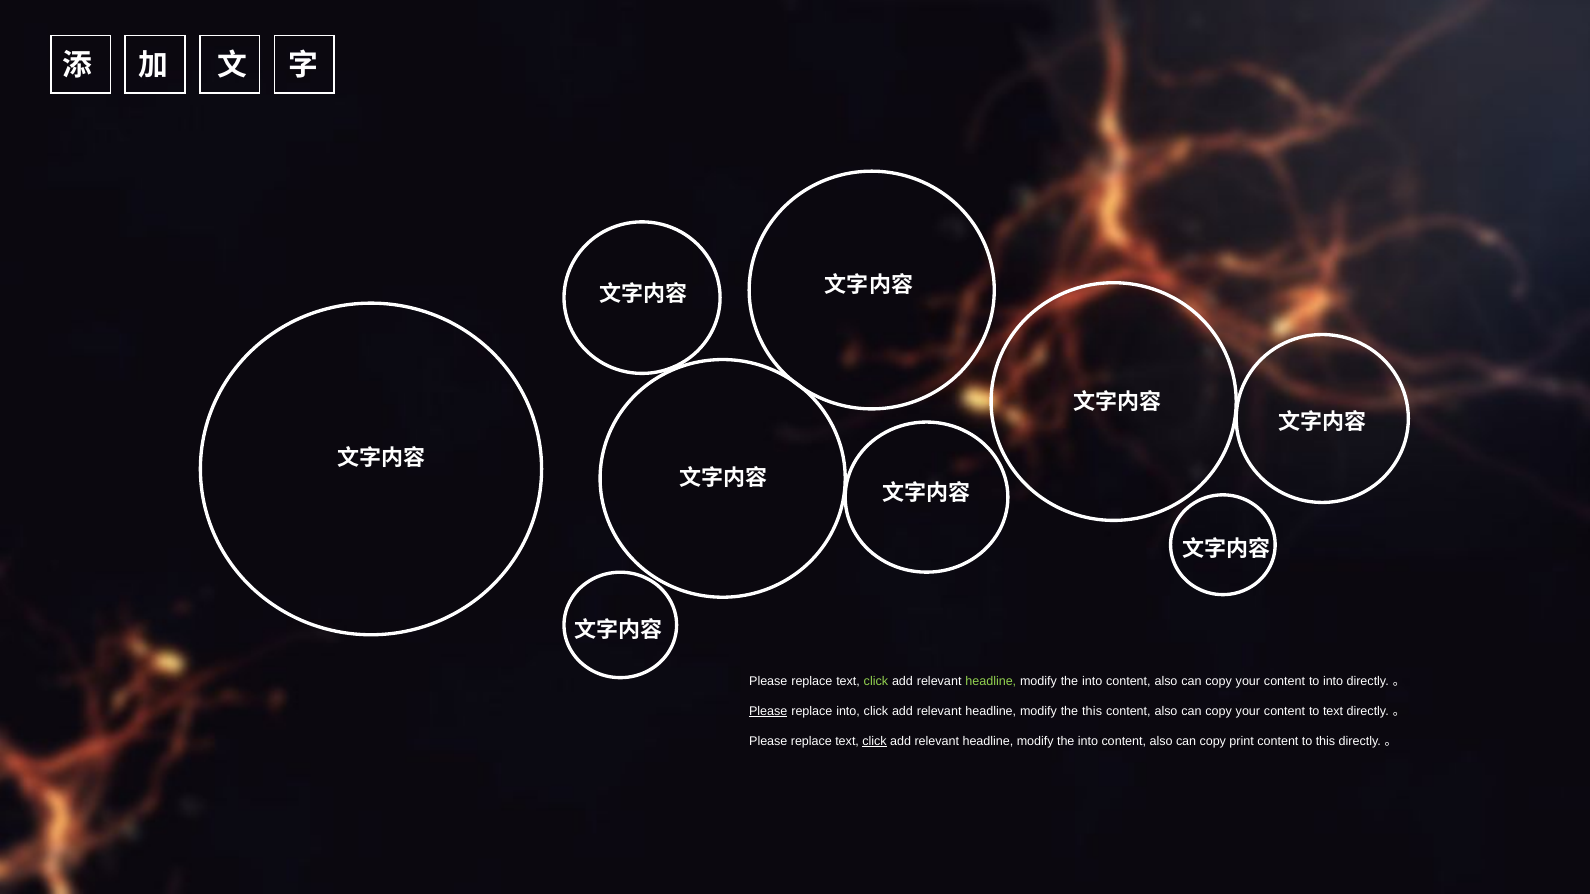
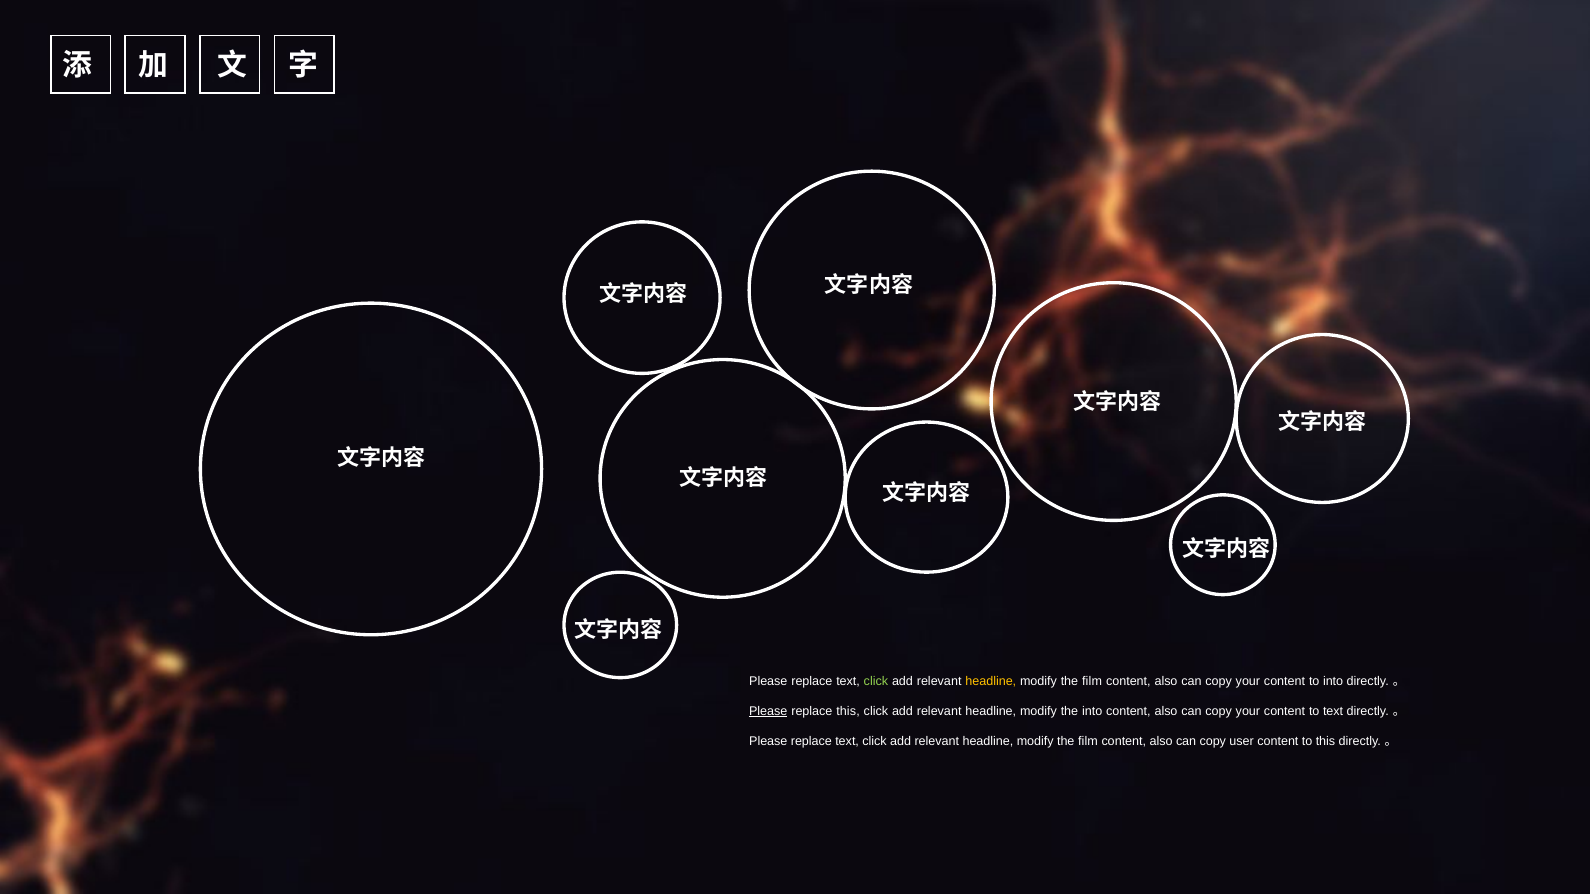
headline colour: light green -> yellow (991, 681)
into: into -> film (1092, 681)
replace into: into -> this (848, 711)
the this: this -> into (1092, 711)
click underline: present -> none (875, 742)
into: into -> film (1088, 742)
print: print -> user (1242, 742)
